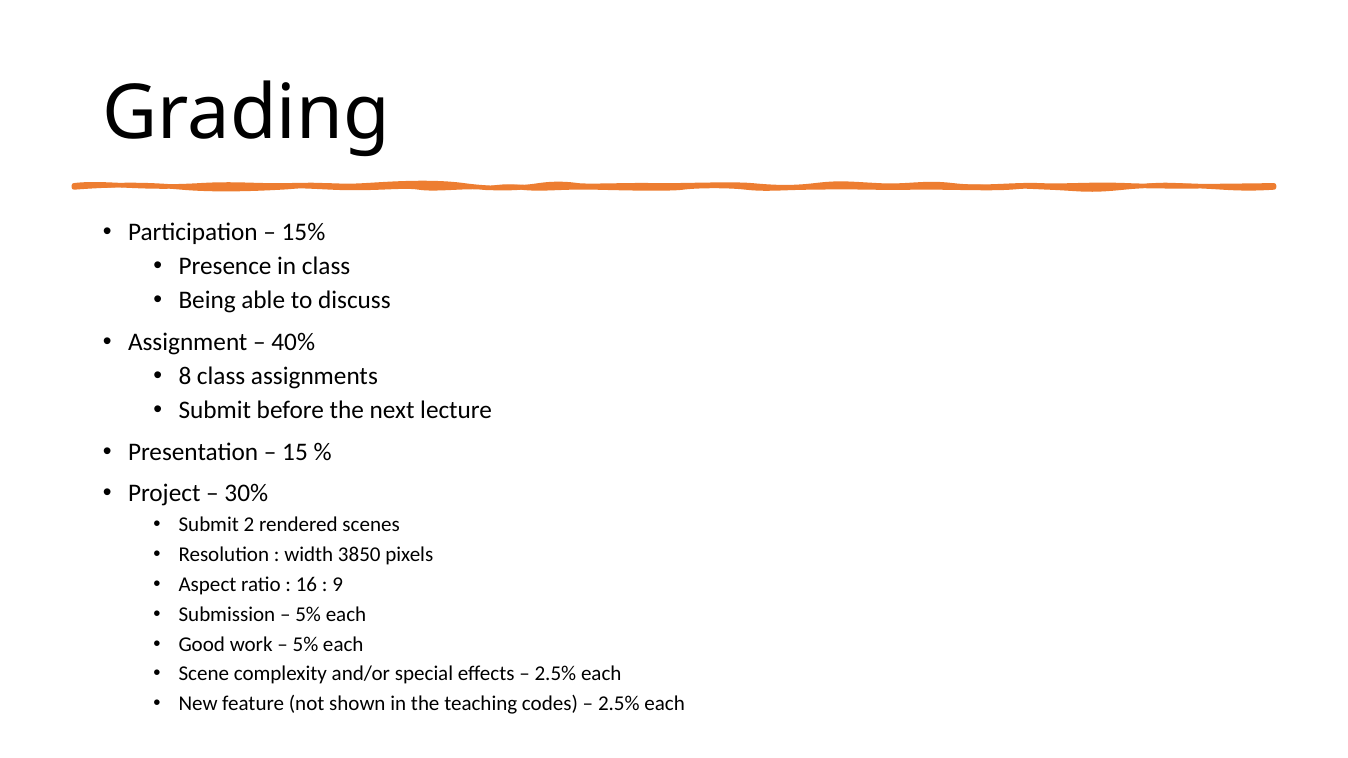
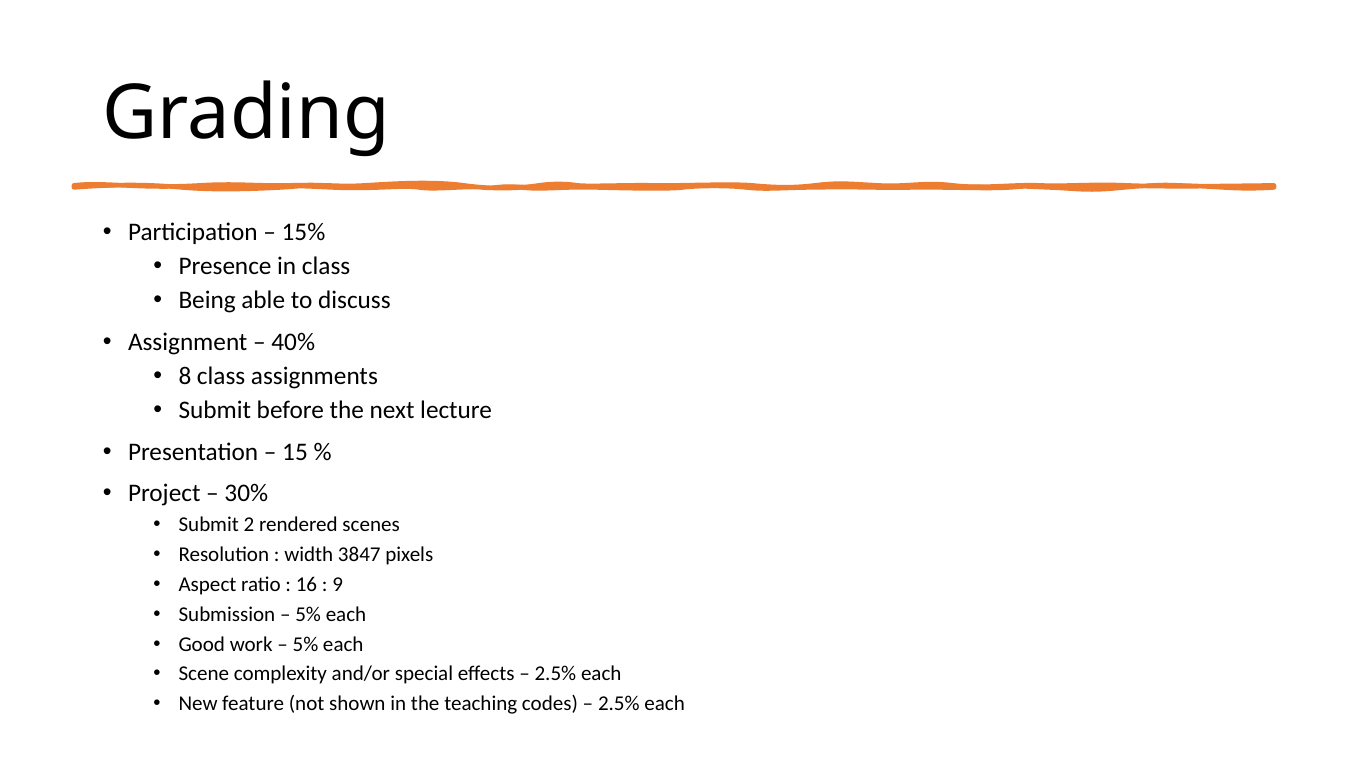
3850: 3850 -> 3847 (359, 555)
